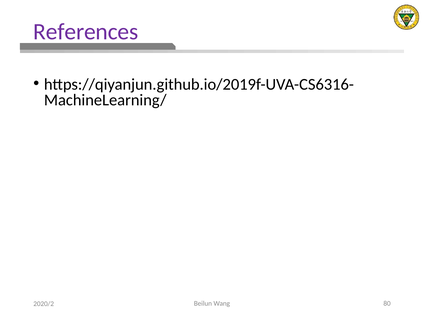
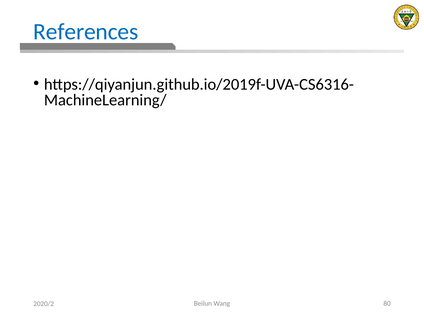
References colour: purple -> blue (86, 32)
